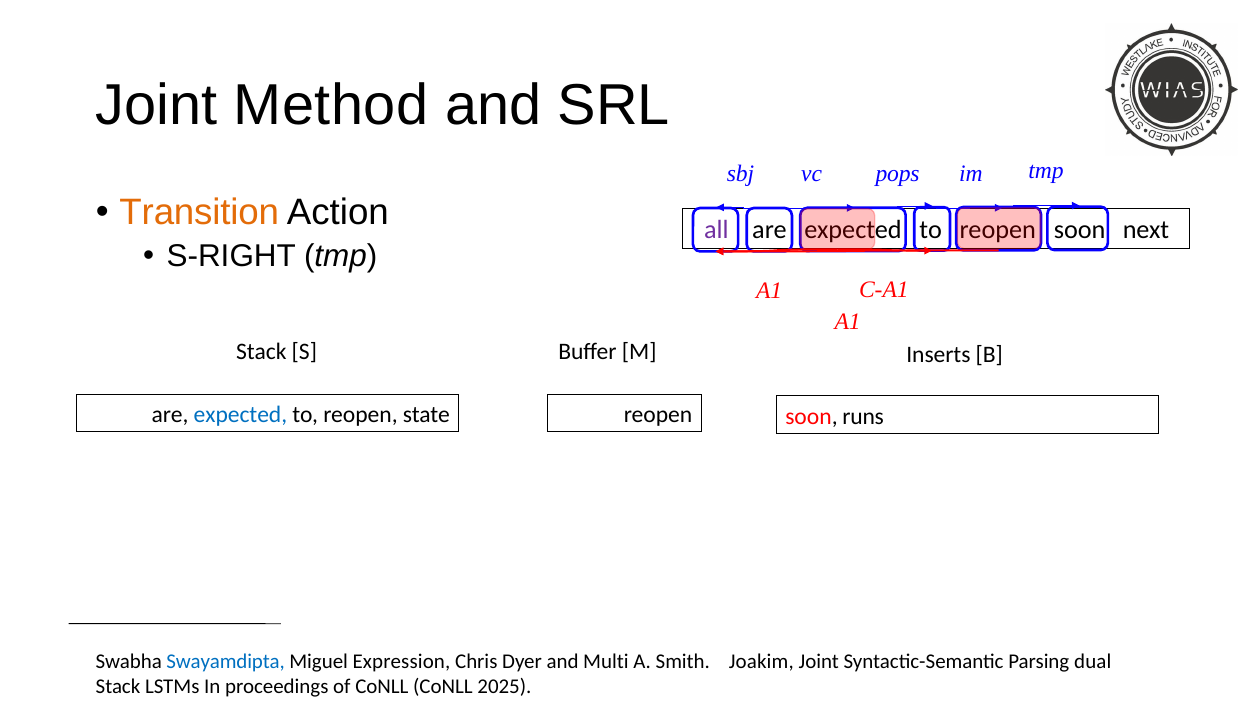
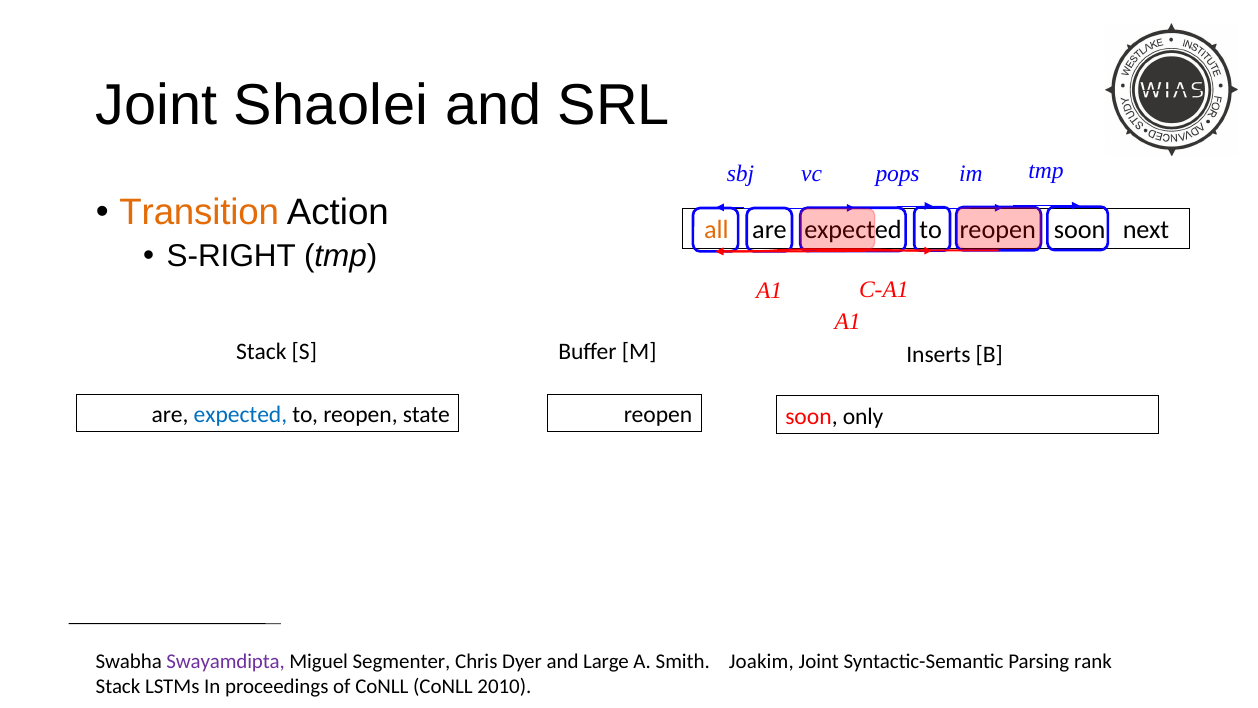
Method: Method -> Shaolei (331, 106)
all colour: purple -> orange (716, 230)
runs: runs -> only (863, 416)
Swayamdipta colour: blue -> purple (226, 661)
Expression: Expression -> Segmenter (402, 661)
Multi: Multi -> Large (606, 661)
dual: dual -> rank (1093, 661)
2025: 2025 -> 2010 (504, 686)
